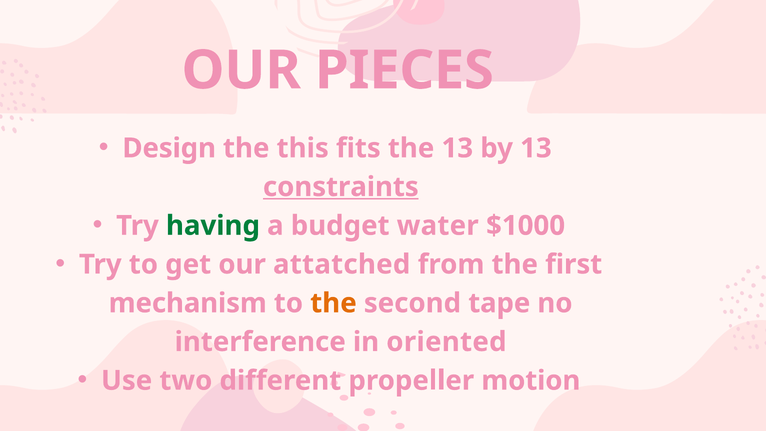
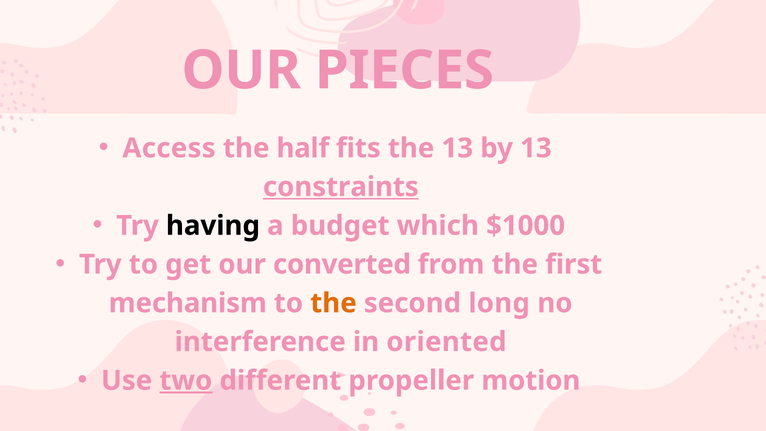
Design: Design -> Access (169, 148)
this: this -> half (303, 148)
having colour: green -> black (213, 226)
water: water -> which (438, 226)
attatched: attatched -> converted (342, 264)
tape: tape -> long (499, 303)
two underline: none -> present (186, 381)
